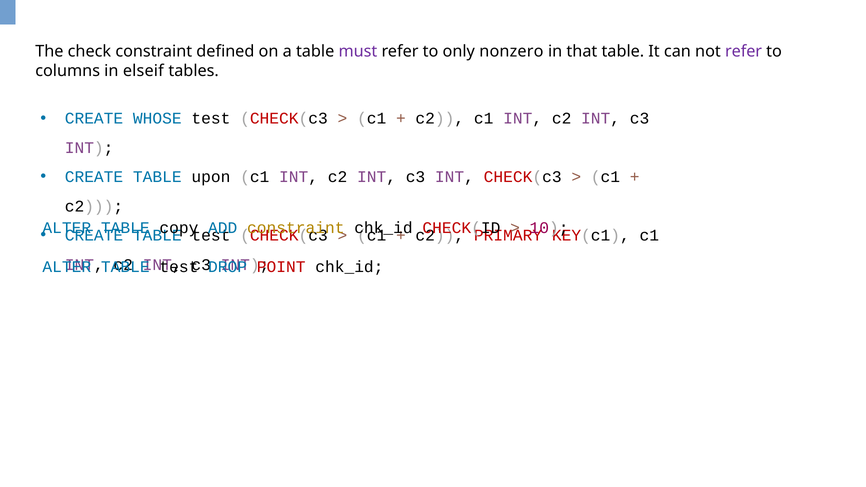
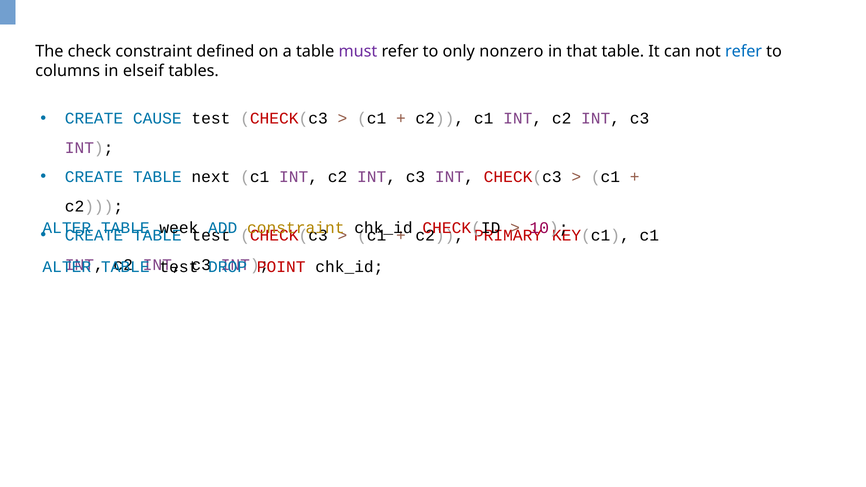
refer colour: purple -> blue (744, 51)
WHOSE: WHOSE -> CAUSE (157, 119)
upon: upon -> next (211, 177)
copy: copy -> week (179, 228)
